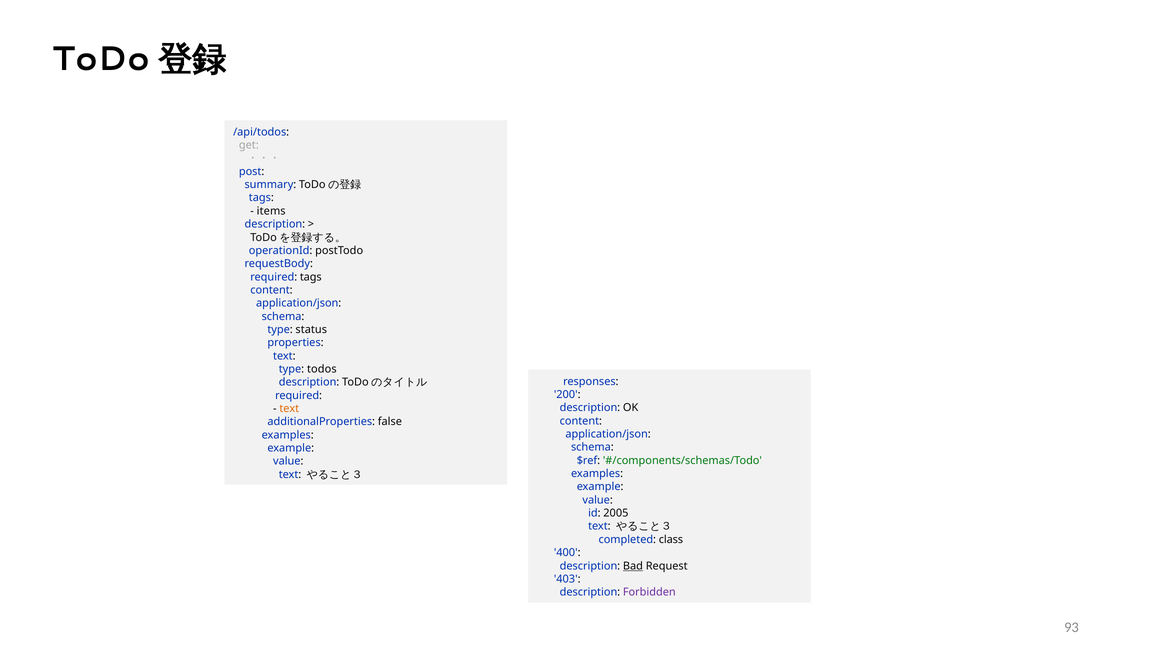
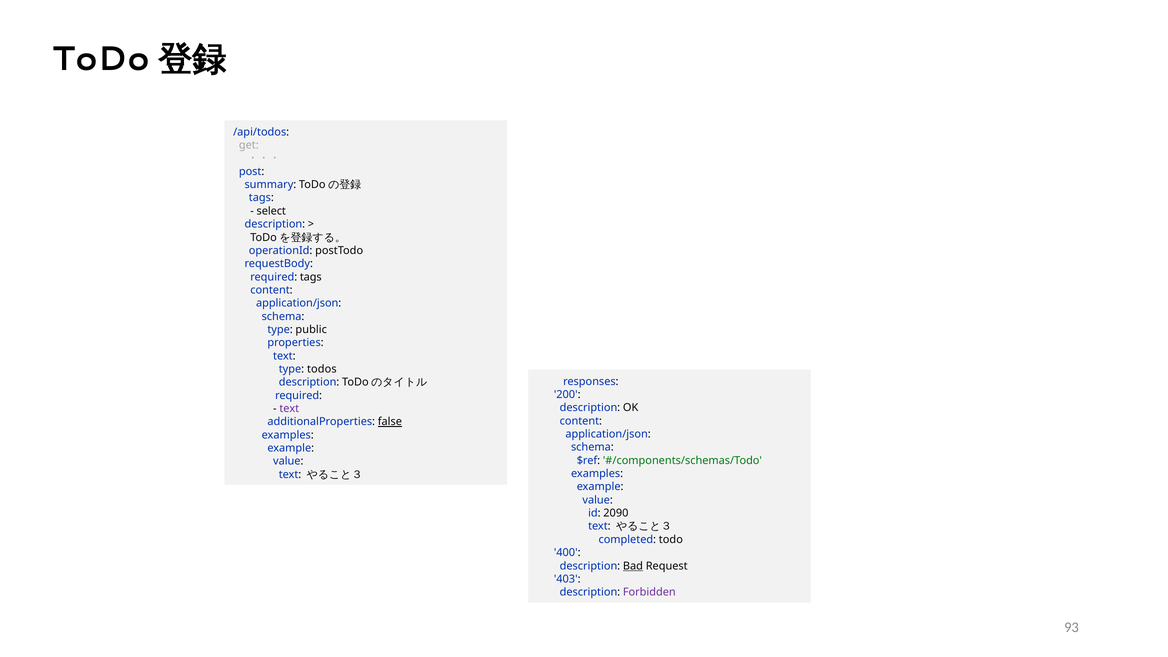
items: items -> select (271, 211)
status: status -> public (311, 330)
text colour: orange -> purple (289, 409)
false underline: none -> present (390, 422)
2005: 2005 -> 2090 (616, 513)
class: class -> todo (671, 540)
